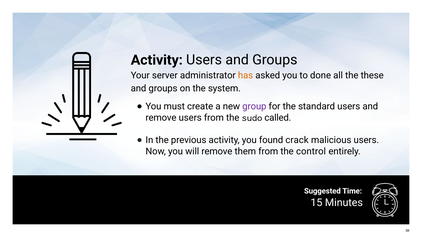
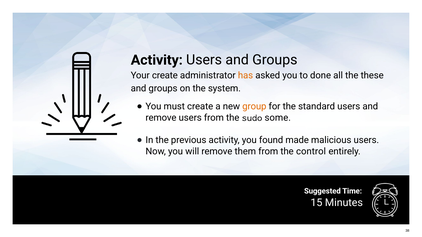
Your server: server -> create (165, 75)
group colour: purple -> orange (254, 107)
called: called -> some (278, 118)
crack: crack -> made (297, 140)
